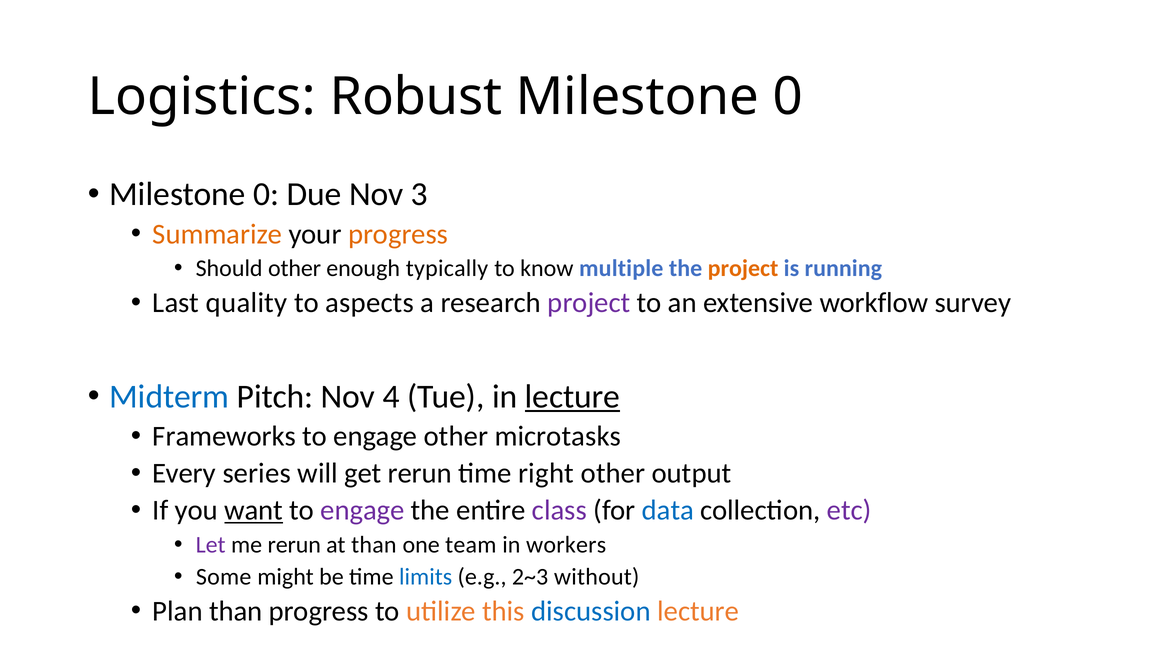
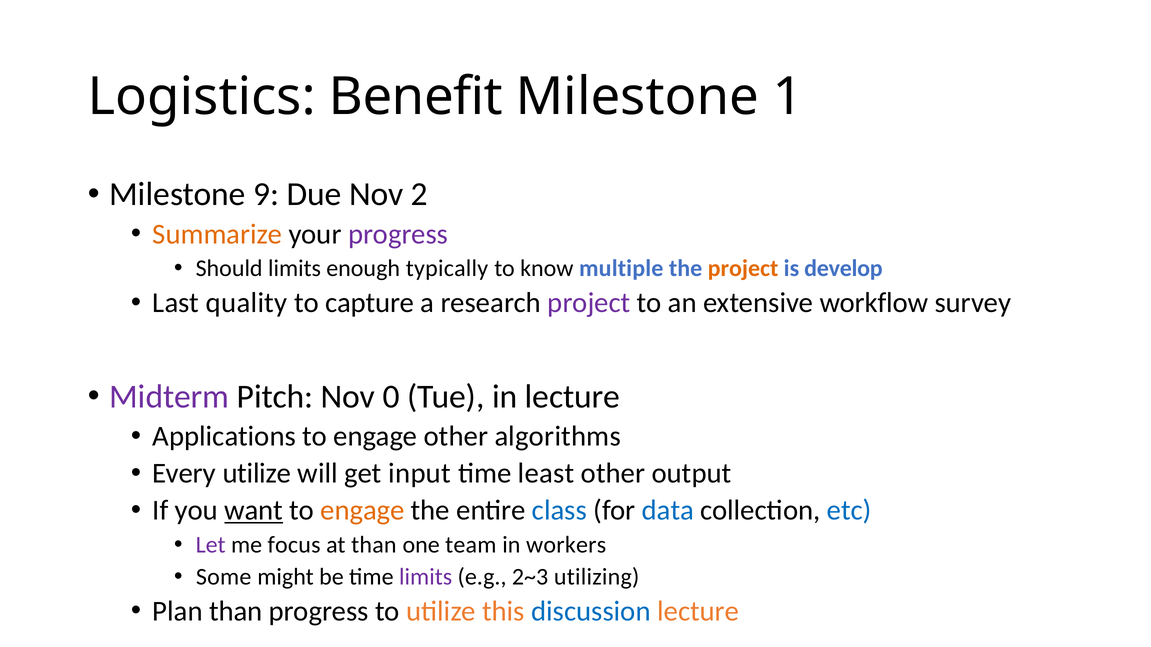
Robust: Robust -> Benefit (416, 97)
0: 0 -> 1 (788, 97)
0: 0 -> 9 (266, 195)
3: 3 -> 2 (419, 195)
progress colour: orange -> purple (398, 234)
Should other: other -> limits (295, 269)
running: running -> develop (843, 269)
aspects: aspects -> capture (370, 303)
Midterm colour: blue -> purple (169, 397)
4: 4 -> 0 (391, 397)
lecture underline: present -> none (572, 397)
Frameworks: Frameworks -> Applications (224, 437)
microtasks: microtasks -> algorithms (558, 437)
Every series: series -> utilize (257, 474)
get rerun: rerun -> input (420, 474)
right: right -> least (546, 474)
engage colour: purple -> orange (362, 511)
class colour: purple -> blue (559, 511)
etc colour: purple -> blue (849, 511)
me rerun: rerun -> focus (294, 545)
limits colour: blue -> purple (426, 577)
without: without -> utilizing (597, 577)
